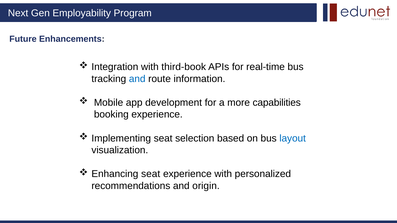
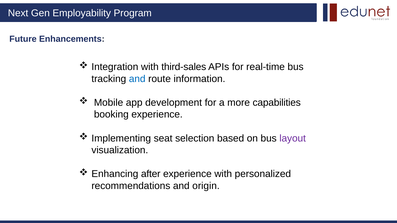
third-book: third-book -> third-sales (184, 67)
layout colour: blue -> purple (293, 138)
Enhancing seat: seat -> after (151, 174)
